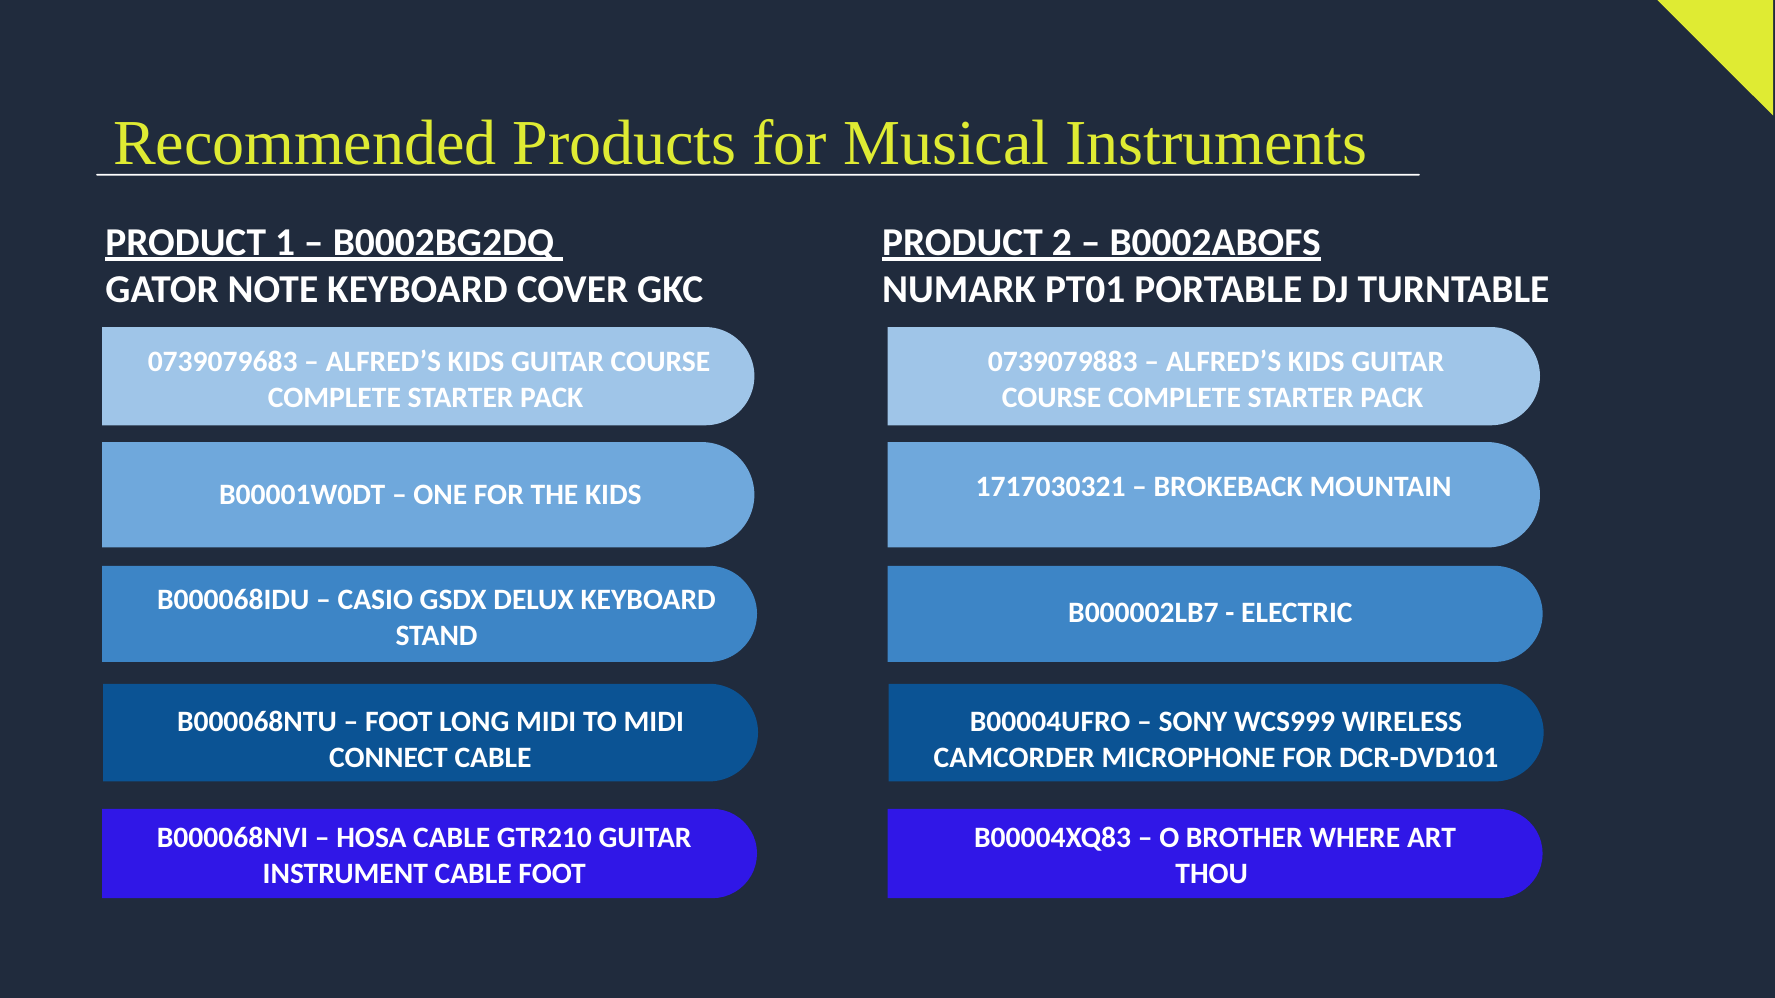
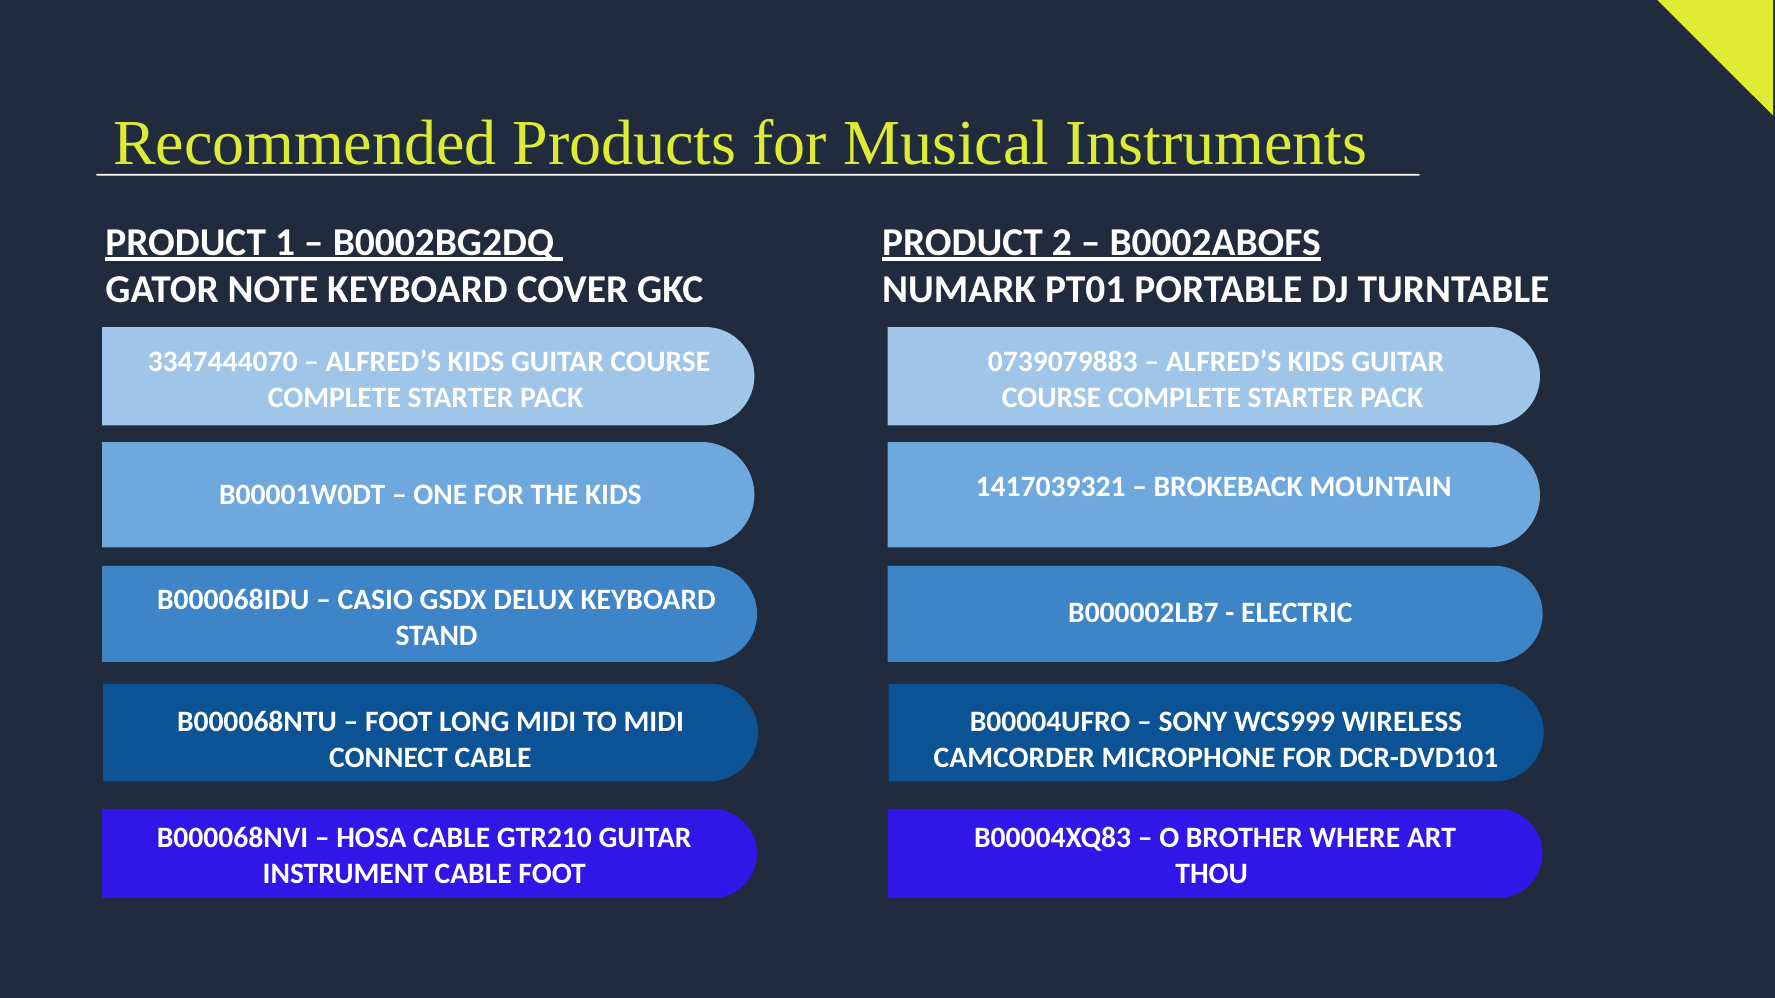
0739079683: 0739079683 -> 3347444070 (223, 362)
1717030321: 1717030321 -> 1417039321 (1051, 487)
